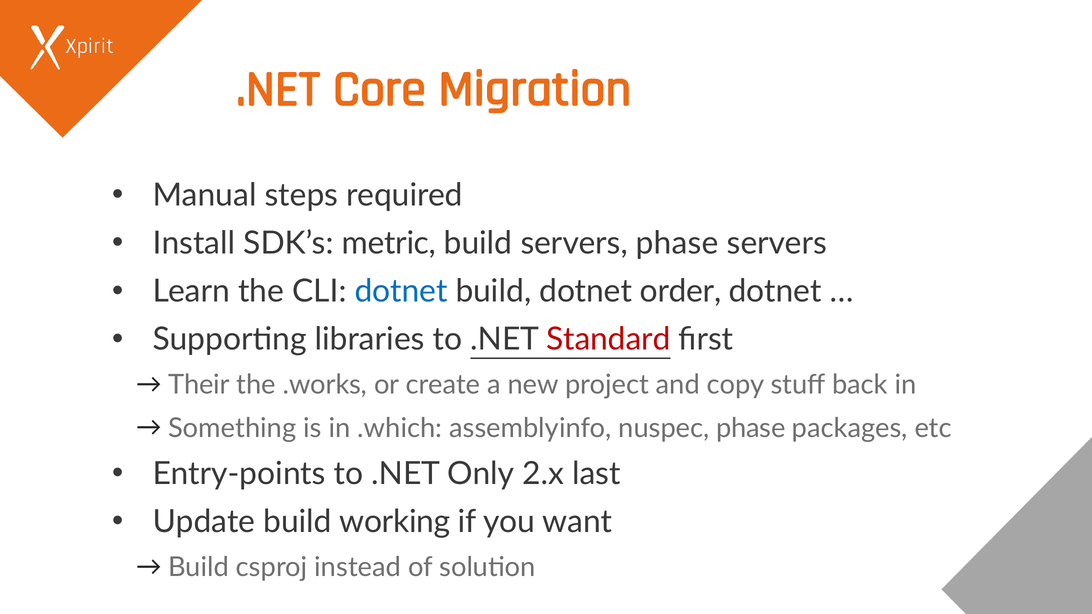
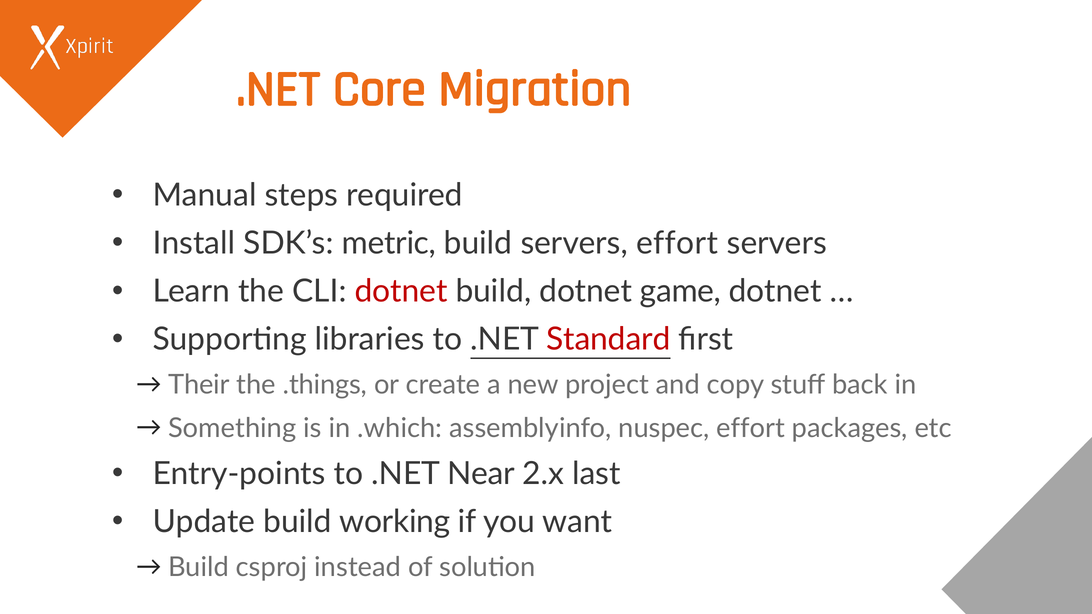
servers phase: phase -> effort (677, 243)
dotnet colour: blue -> red (401, 291)
order: order -> game (681, 291)
.works: .works -> .things (325, 385)
nuspec phase: phase -> effort (751, 428)
Only: Only -> Near (481, 474)
